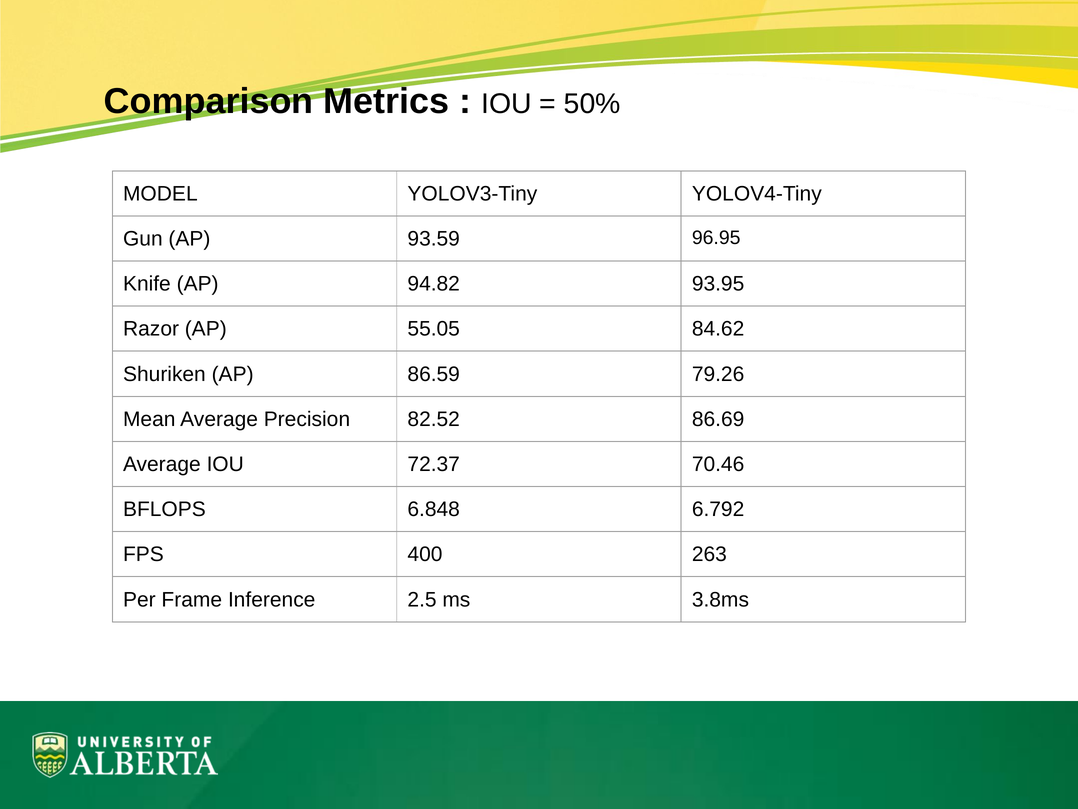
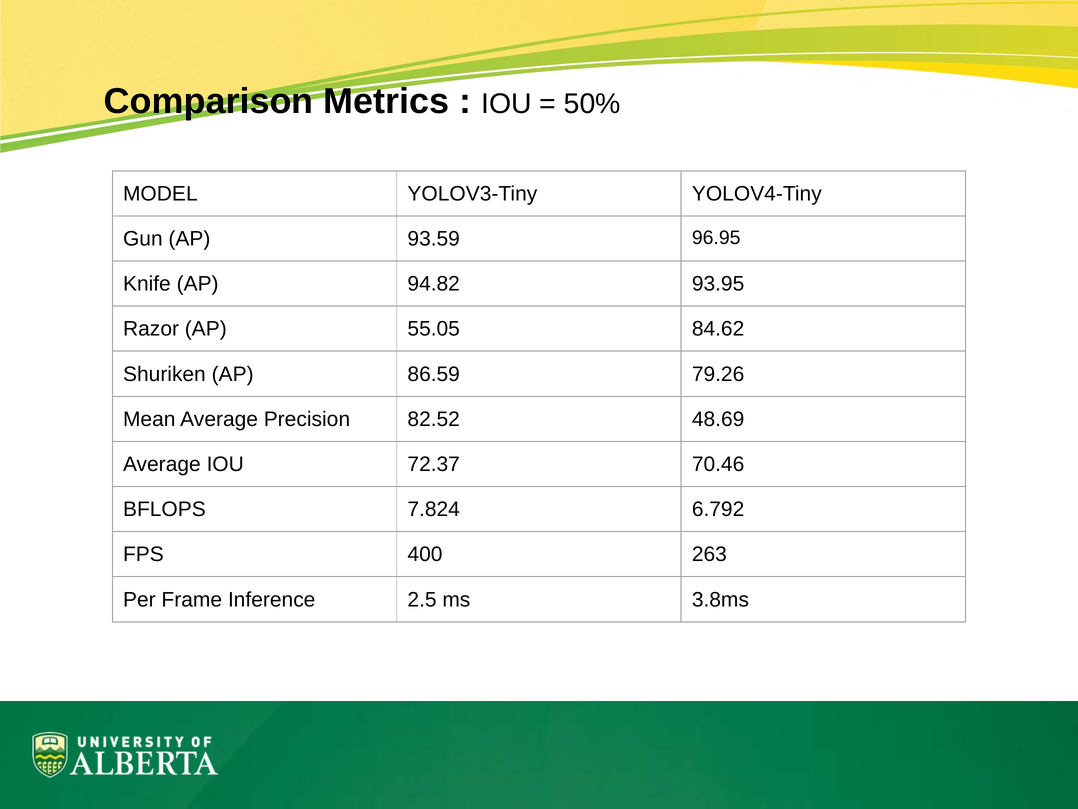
86.69: 86.69 -> 48.69 (718, 419)
6.848: 6.848 -> 7.824 (434, 509)
